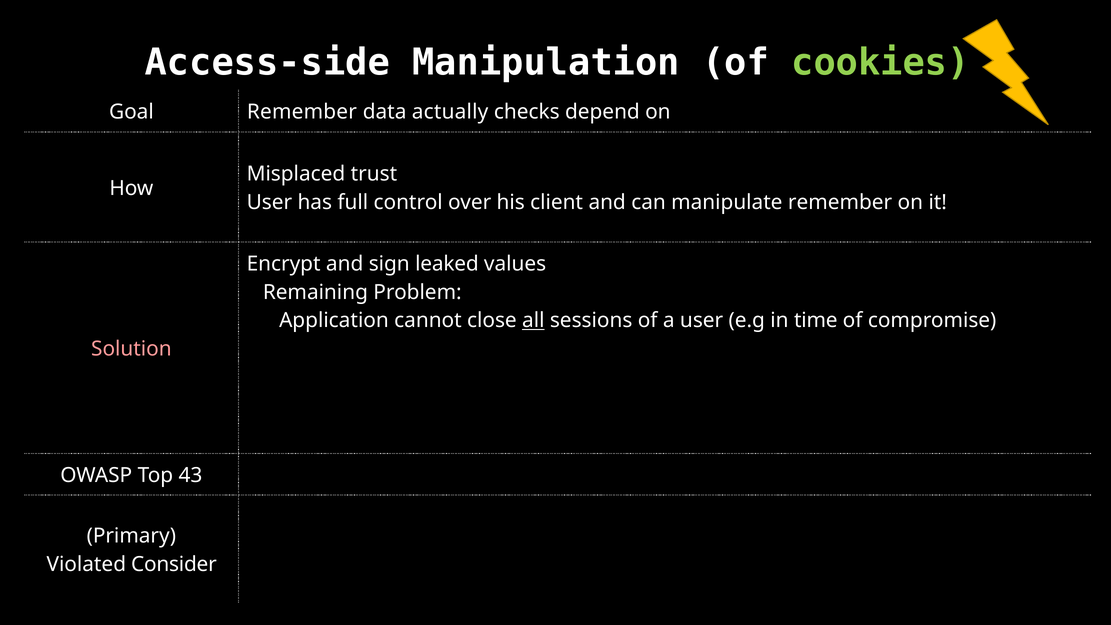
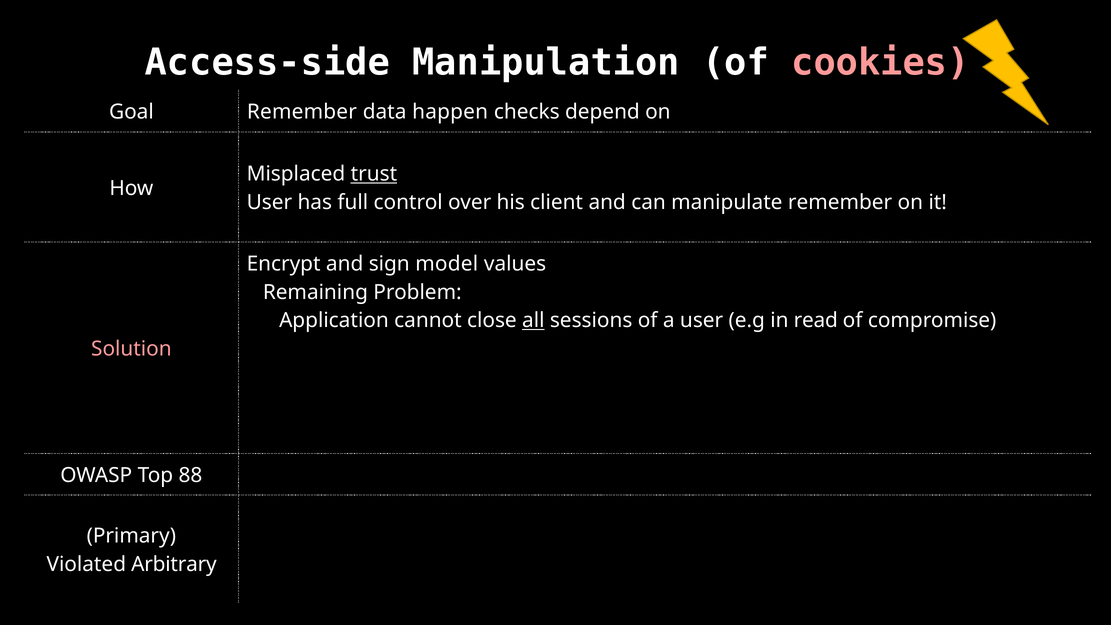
cookies colour: light green -> pink (880, 62)
actually: actually -> happen (450, 112)
trust underline: none -> present (374, 174)
leaked: leaked -> model (447, 264)
time: time -> read (816, 321)
43: 43 -> 88 (190, 475)
Consider: Consider -> Arbitrary (174, 564)
